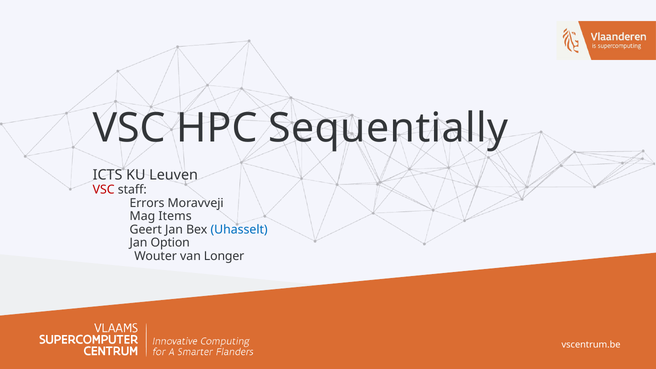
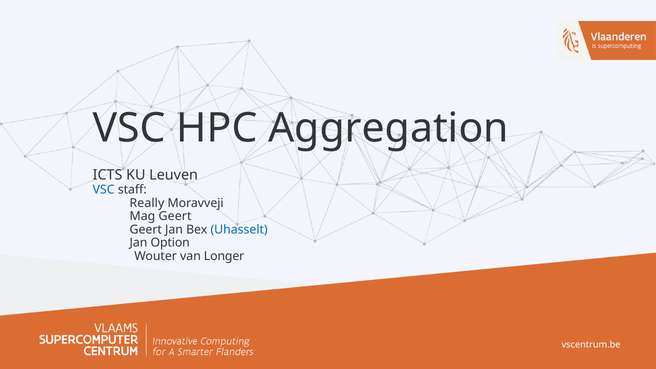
Sequentially: Sequentially -> Aggregation (388, 128)
VSC colour: red -> blue (104, 190)
Errors: Errors -> Really (147, 203)
Mag Items: Items -> Geert (175, 216)
